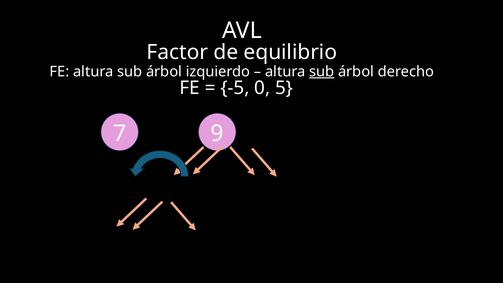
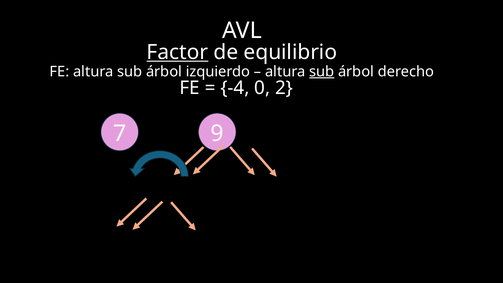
Factor underline: none -> present (177, 52)
-5: -5 -> -4 (235, 88)
0 5: 5 -> 2 (284, 88)
